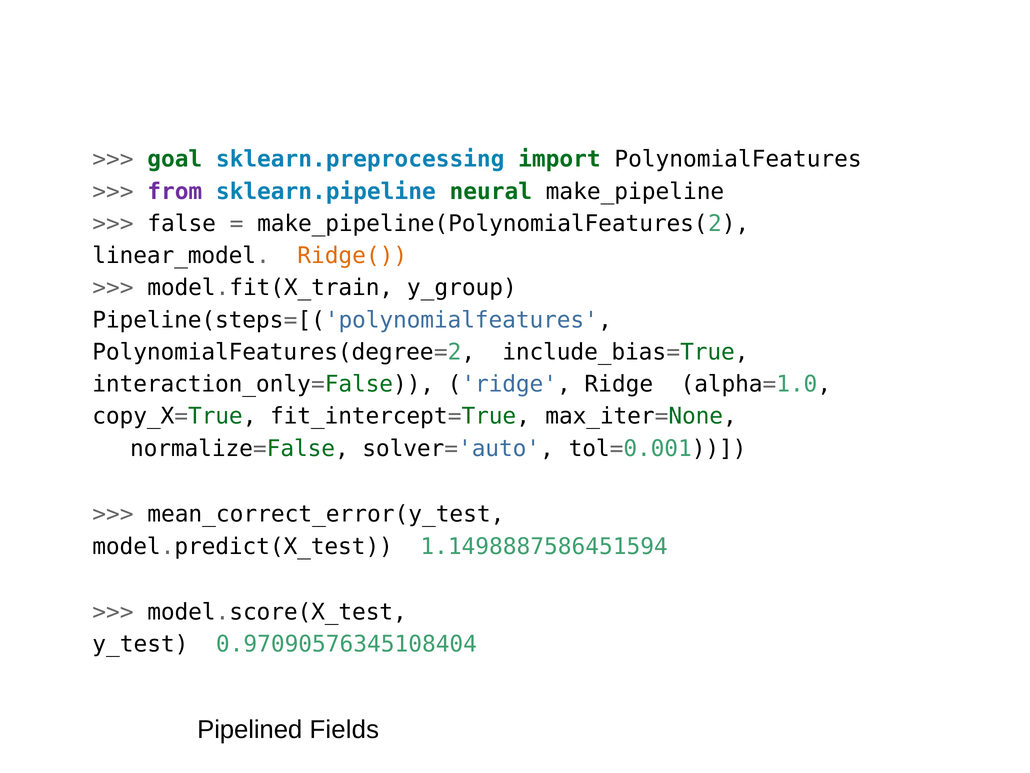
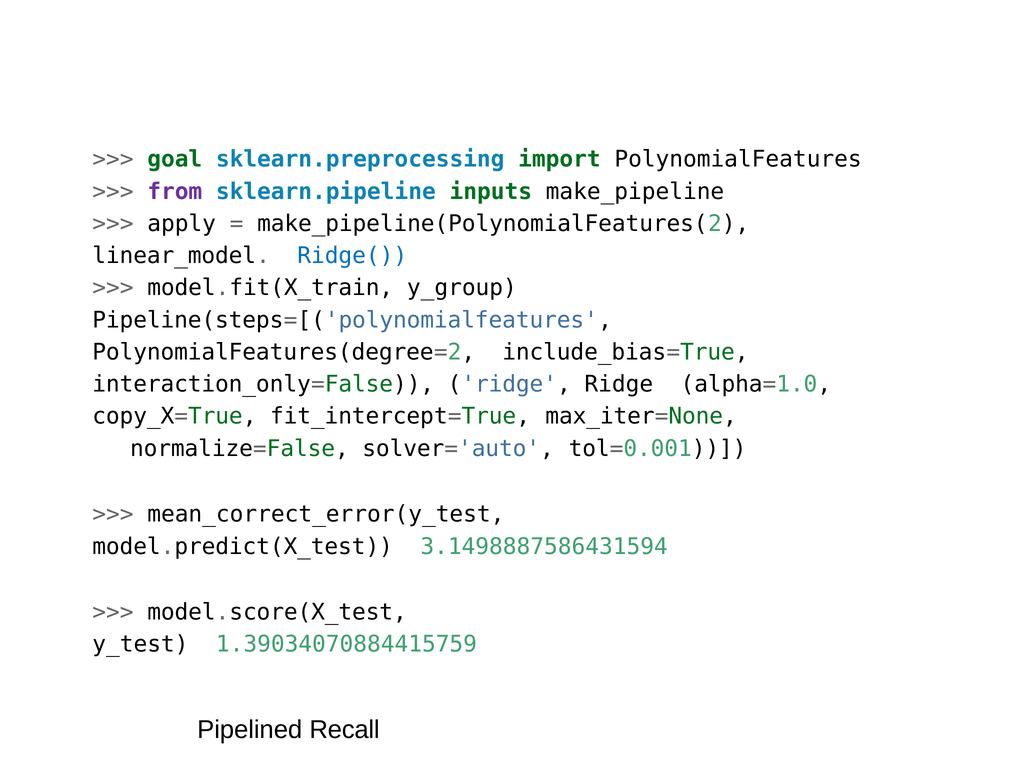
neural: neural -> inputs (491, 191)
false: false -> apply (182, 223)
Ridge( colour: orange -> blue (352, 256)
1.1498887586451594: 1.1498887586451594 -> 3.1498887586431594 (544, 546)
0.97090576345108404: 0.97090576345108404 -> 1.39034070884415759 (346, 644)
Fields: Fields -> Recall (345, 729)
